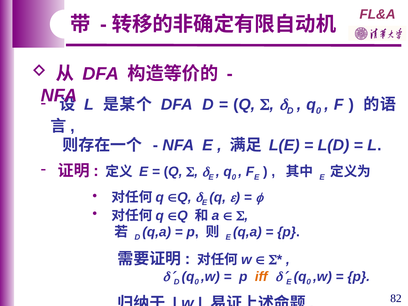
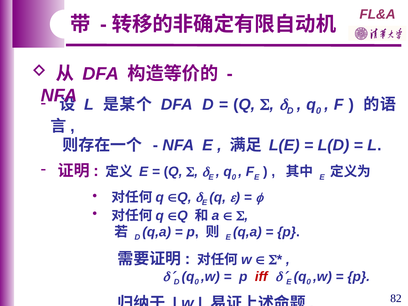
iff colour: orange -> red (261, 277)
